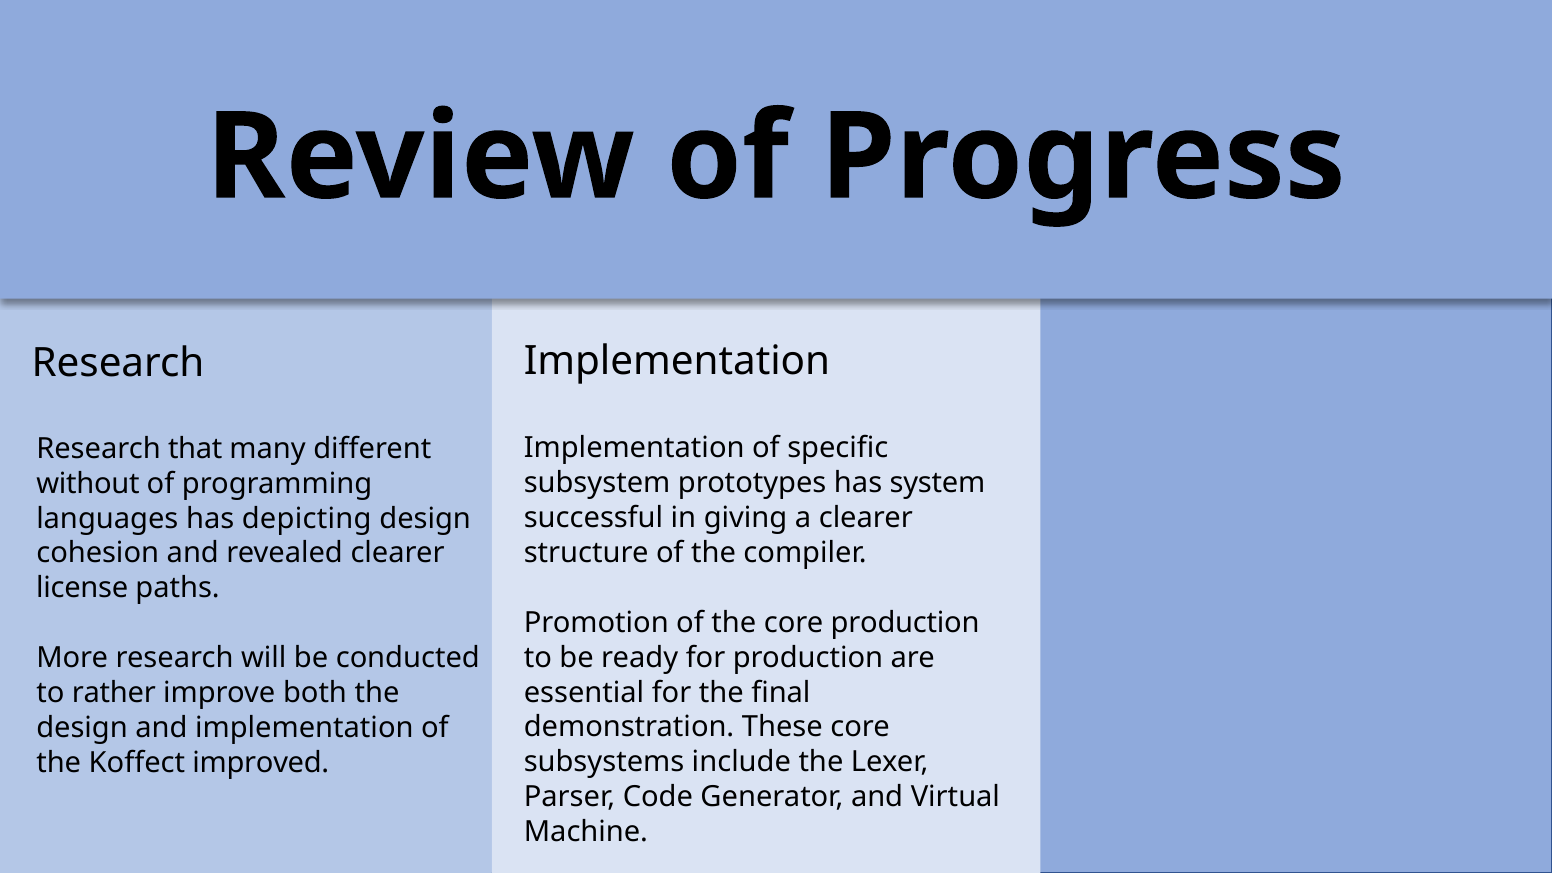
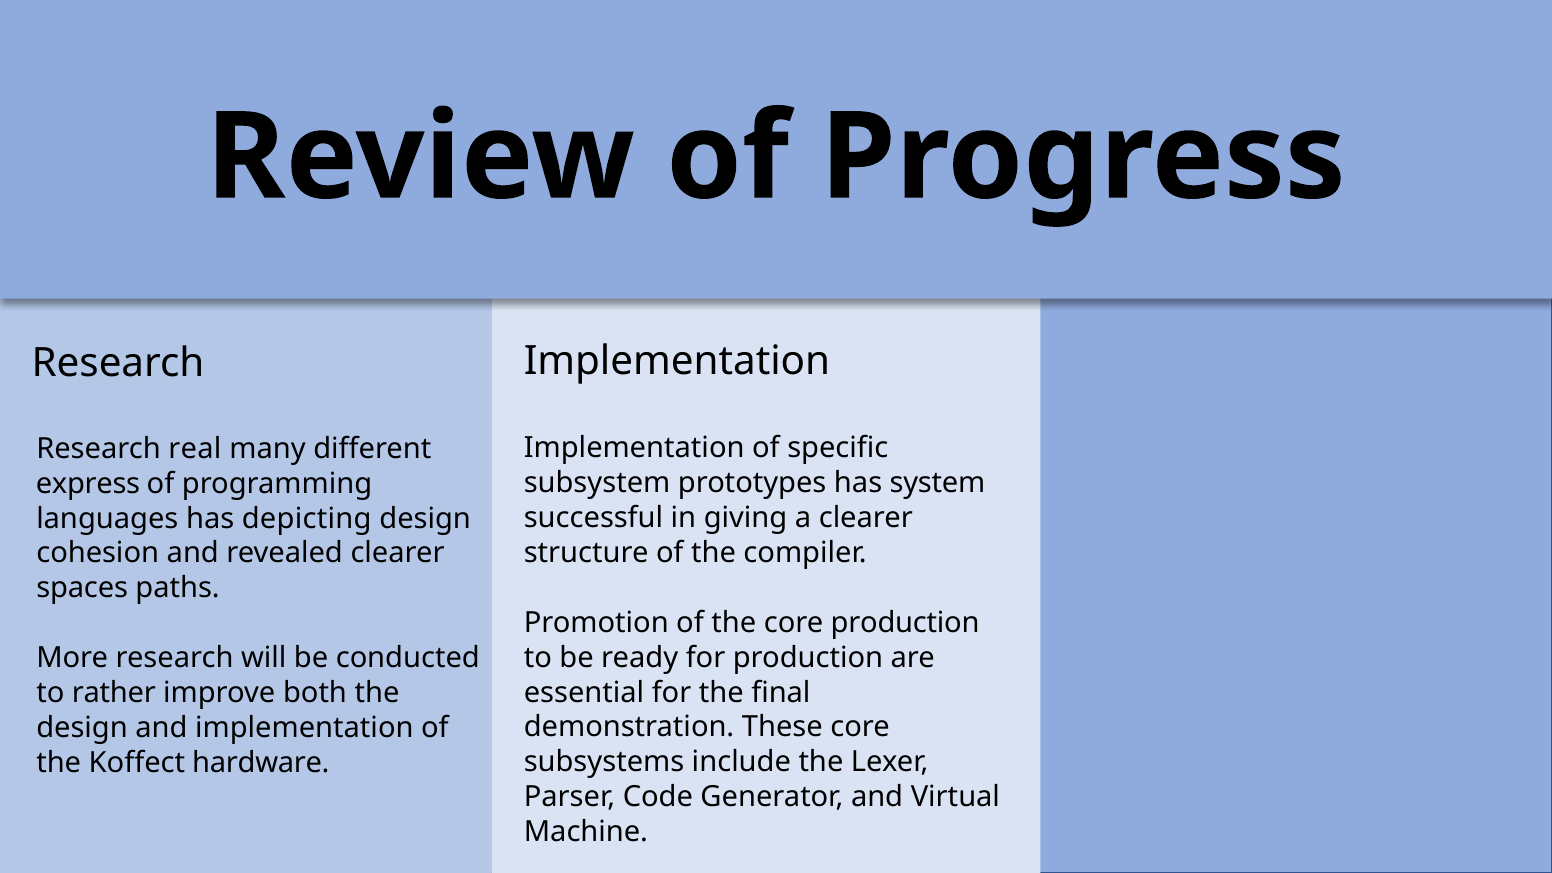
that: that -> real (195, 449)
without: without -> express (88, 484)
license: license -> spaces (82, 588)
improved: improved -> hardware (261, 763)
